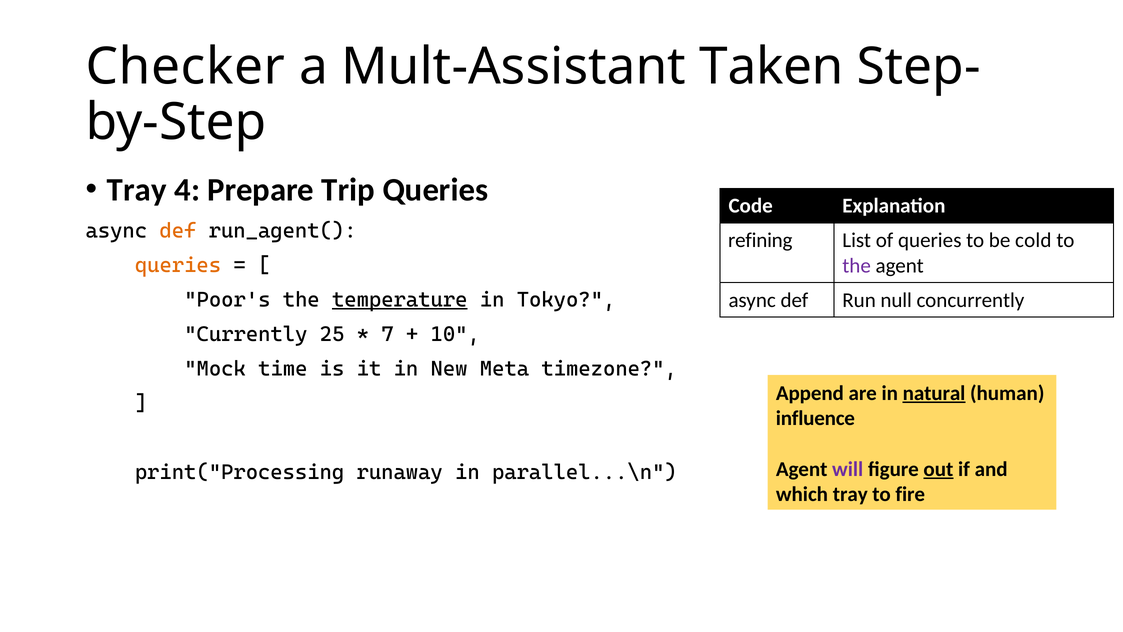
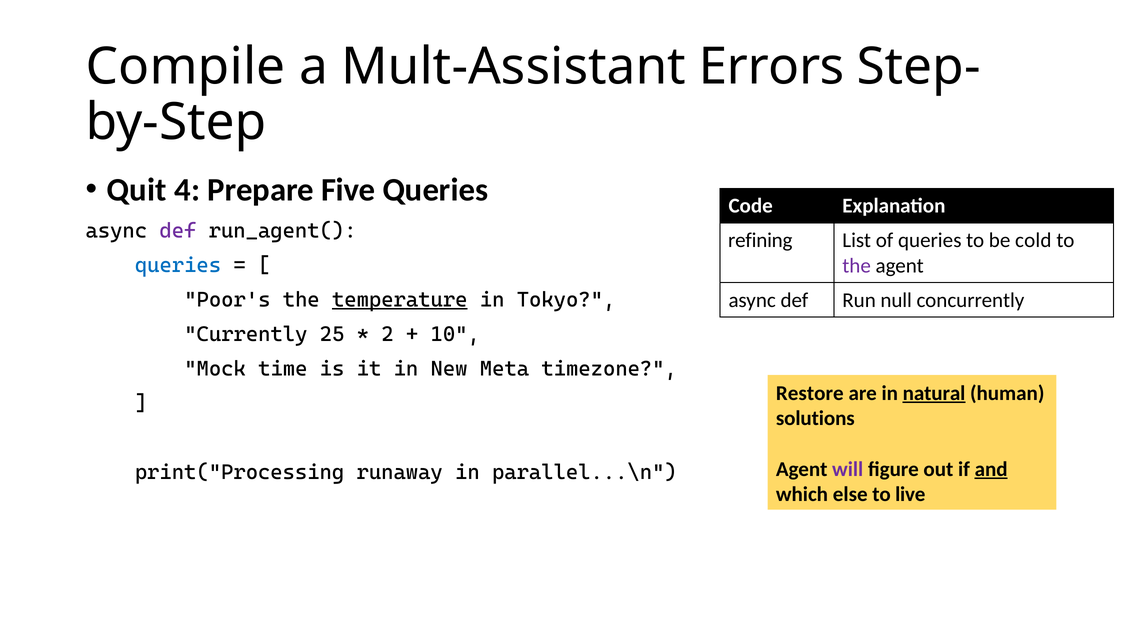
Checker: Checker -> Compile (186, 67)
Taken: Taken -> Errors (772, 67)
Tray: Tray -> Quit (137, 190)
Trip: Trip -> Five (348, 190)
def colour: orange -> purple (178, 231)
queries colour: orange -> blue (178, 265)
7: 7 -> 2 (388, 334)
Append: Append -> Restore (810, 393)
influence: influence -> solutions (815, 418)
out underline: present -> none (938, 469)
and underline: none -> present (991, 469)
which tray: tray -> else (850, 494)
fire: fire -> live (910, 494)
